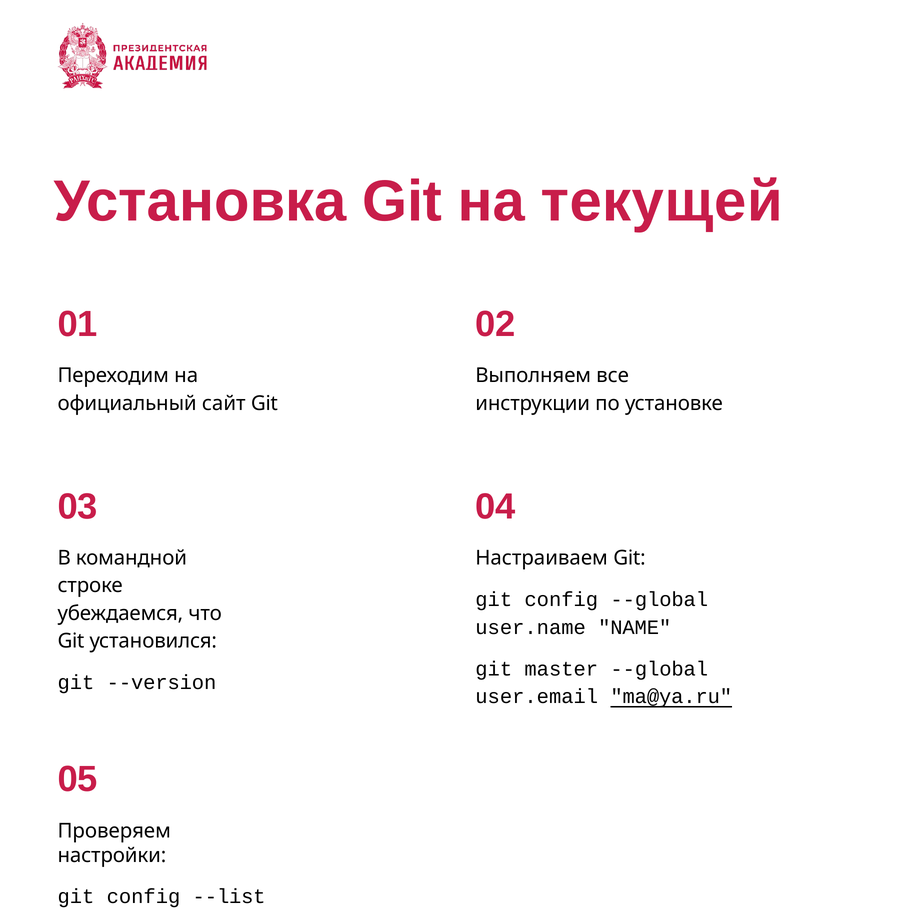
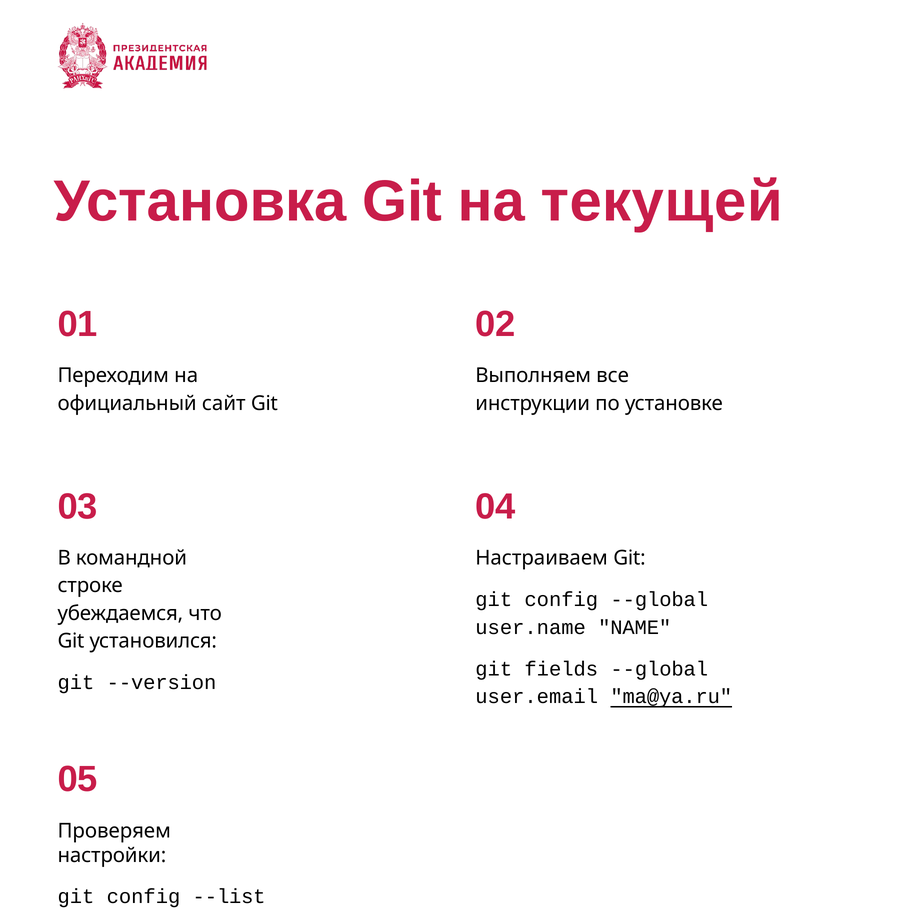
master: master -> fields (561, 669)
